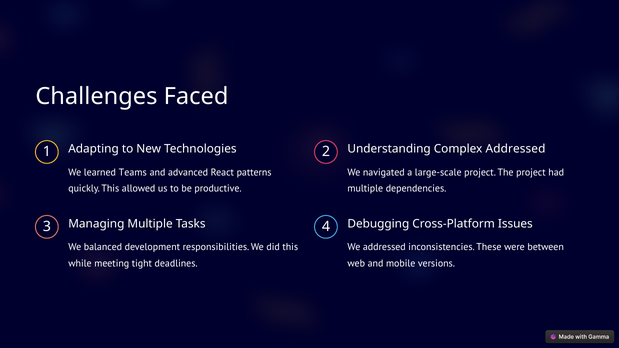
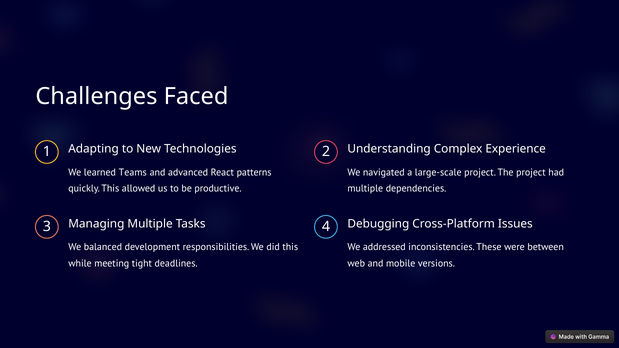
Complex Addressed: Addressed -> Experience (516, 149)
